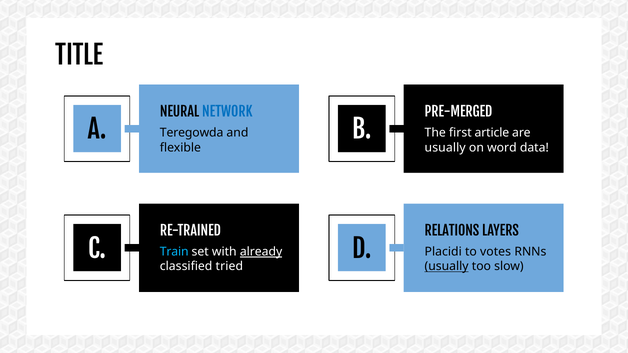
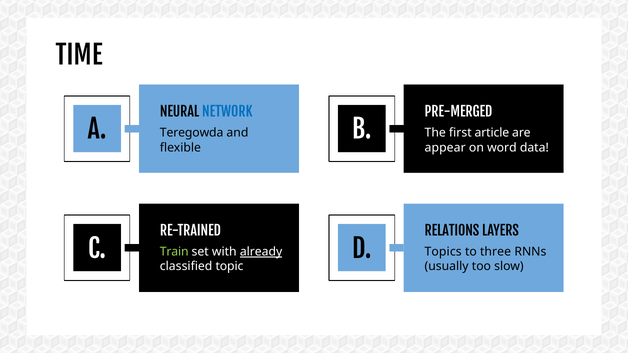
TITLE: TITLE -> TIME (79, 56)
usually: usually -> appear (445, 148)
Train colour: light blue -> light green (174, 252)
Placidi: Placidi -> Topics (443, 252)
votes: votes -> three (496, 252)
tried: tried -> topic (229, 267)
usually underline: present -> none (447, 267)
